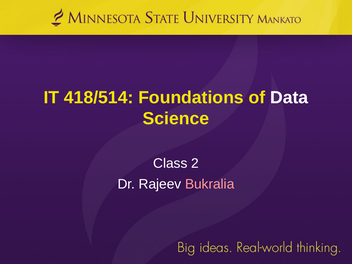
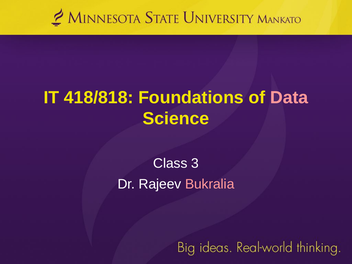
418/514: 418/514 -> 418/818 (99, 98)
Data colour: white -> pink (289, 98)
2: 2 -> 3 (195, 163)
